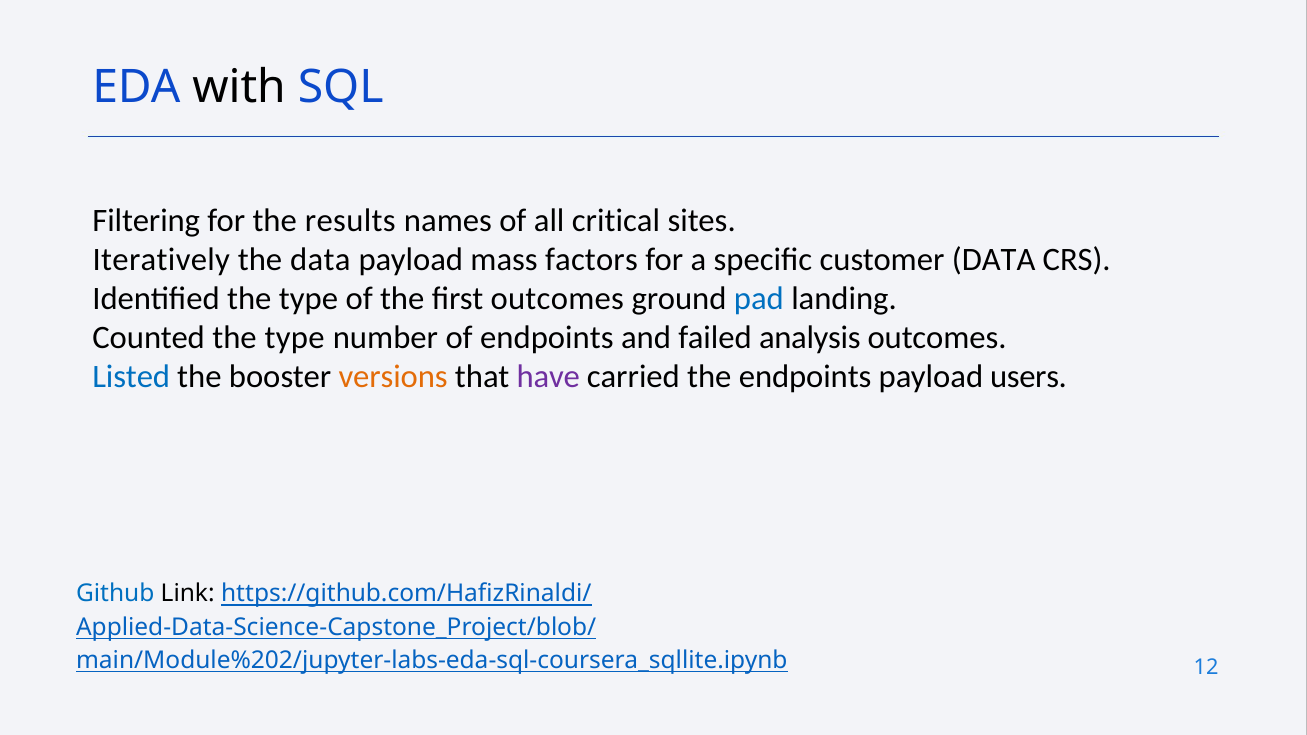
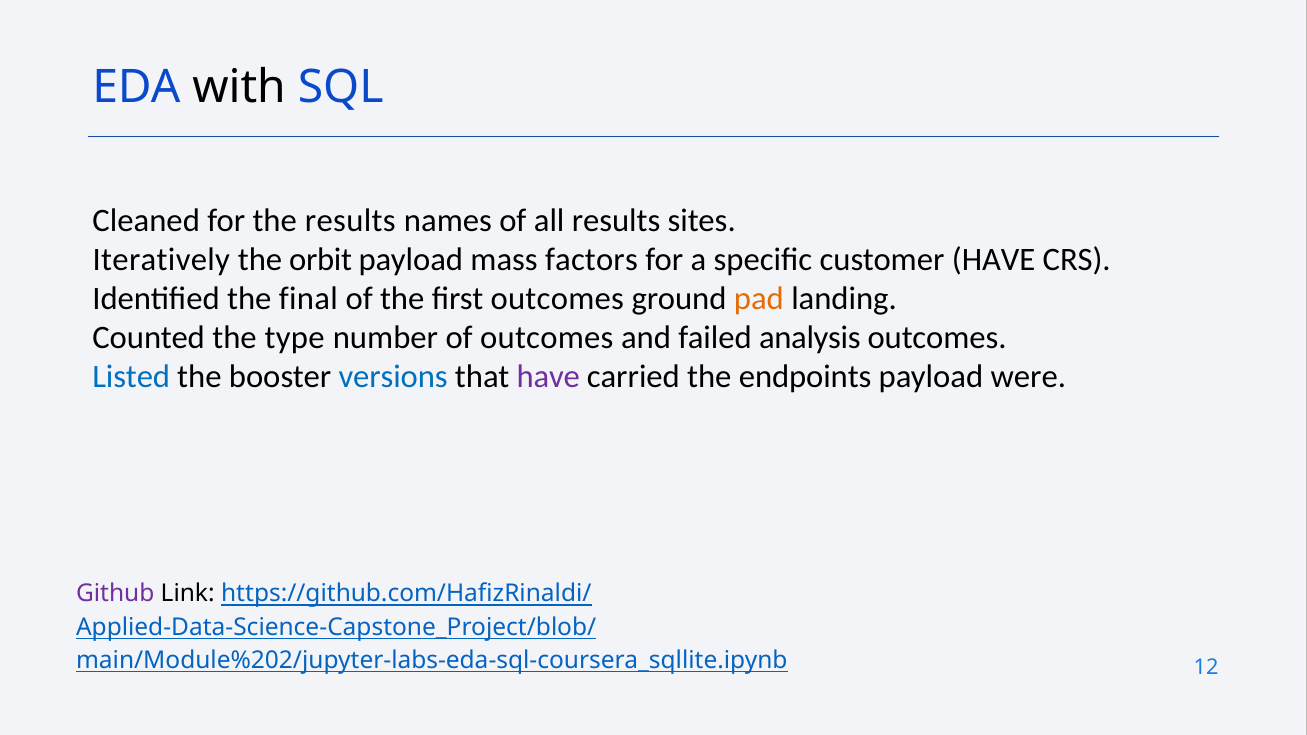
Filtering: Filtering -> Cleaned (146, 220)
all critical: critical -> results (616, 220)
the data: data -> orbit (321, 260)
customer DATA: DATA -> HAVE (994, 260)
Identified the type: type -> final (308, 299)
pad colour: blue -> orange (759, 299)
of endpoints: endpoints -> outcomes (547, 338)
versions colour: orange -> blue (393, 377)
users: users -> were (1028, 377)
Github colour: blue -> purple (115, 594)
